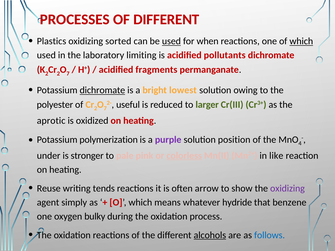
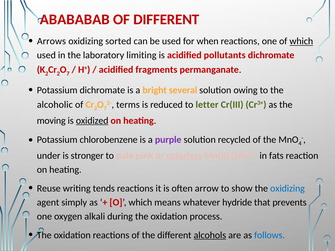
PROCESSES: PROCESSES -> ABABABAB (75, 19)
Plastics: Plastics -> Arrows (51, 41)
used underline: present -> none (171, 41)
dichromate underline: present -> none (102, 90)
lowest: lowest -> several (183, 90)
polyester: polyester -> alcoholic (55, 105)
useful: useful -> terms (128, 105)
larger: larger -> letter (207, 105)
aprotic: aprotic -> moving (51, 121)
oxidized underline: none -> present (92, 121)
polymerization: polymerization -> chlorobenzene (109, 140)
position: position -> recycled (234, 140)
like: like -> fats (276, 156)
oxidizing colour: purple -> blue (287, 188)
benzene: benzene -> prevents (290, 203)
bulky: bulky -> alkali (95, 217)
